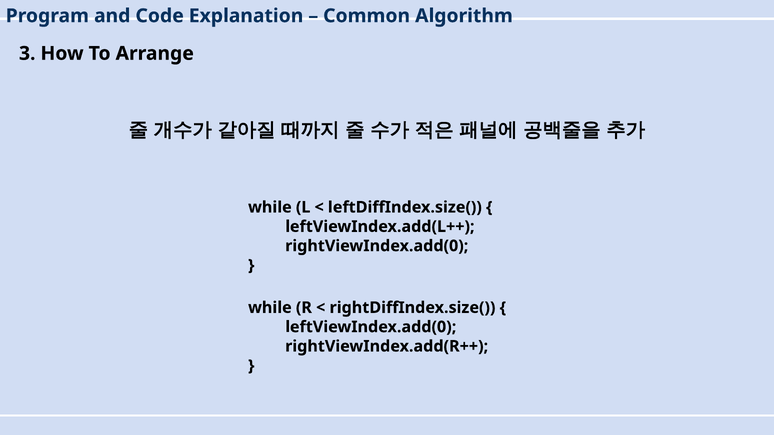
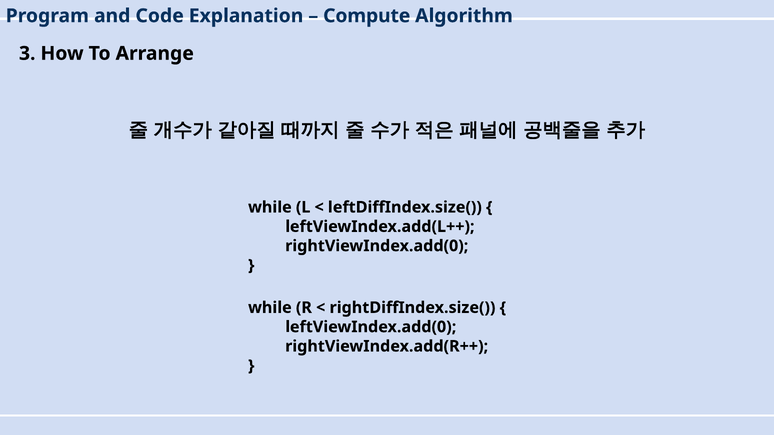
Common: Common -> Compute (367, 16)
